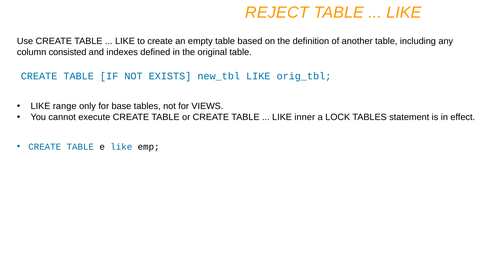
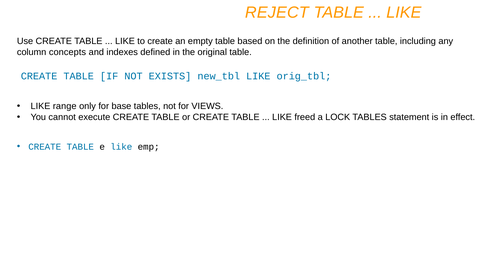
consisted: consisted -> concepts (67, 52)
inner: inner -> freed (305, 117)
